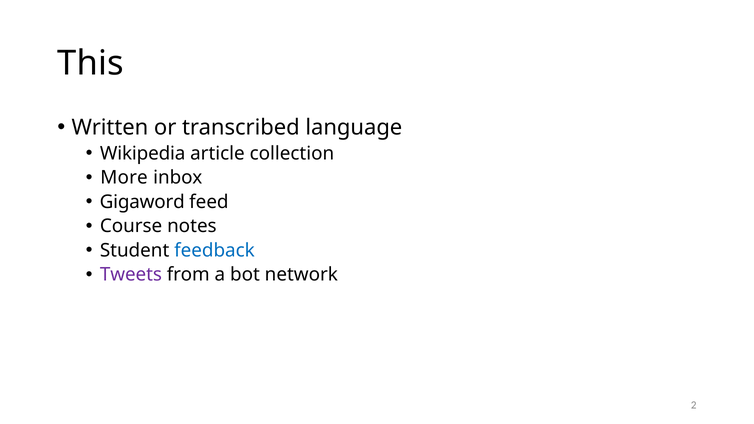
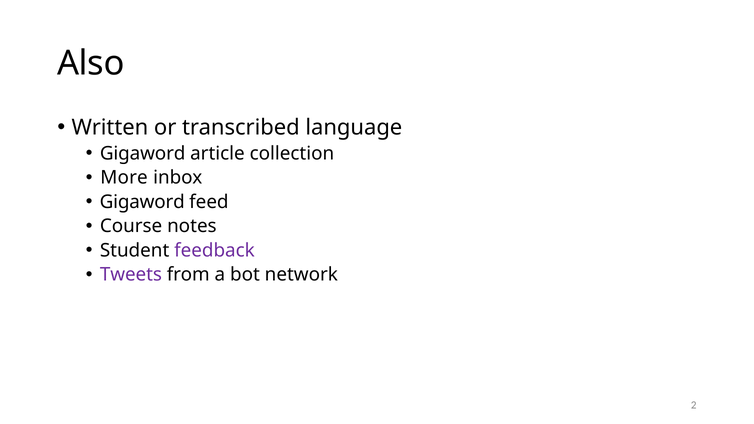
This: This -> Also (91, 63)
Wikipedia: Wikipedia -> Gigaword (143, 153)
feedback colour: blue -> purple (214, 251)
